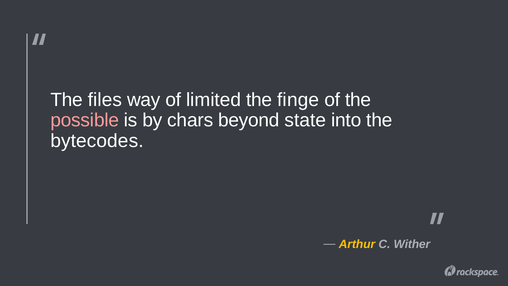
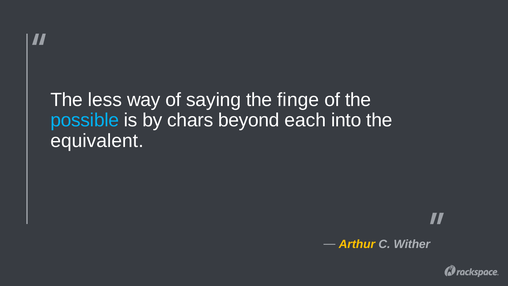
files: files -> less (105, 100)
limited: limited -> saying (214, 100)
possible colour: pink -> light blue (85, 120)
state: state -> each (305, 120)
bytecodes: bytecodes -> equivalent (97, 141)
